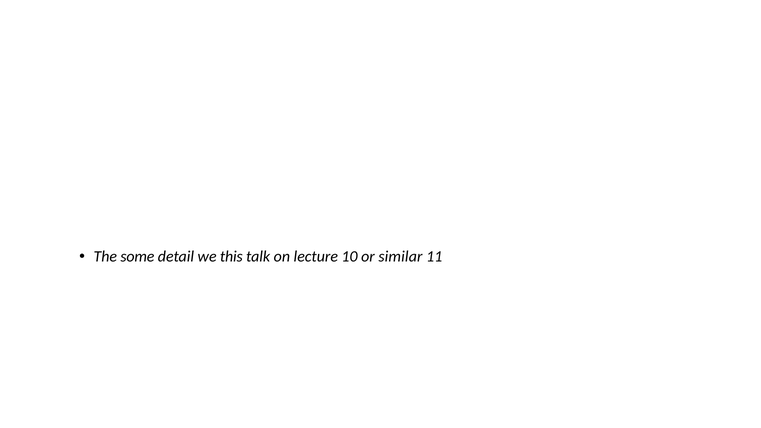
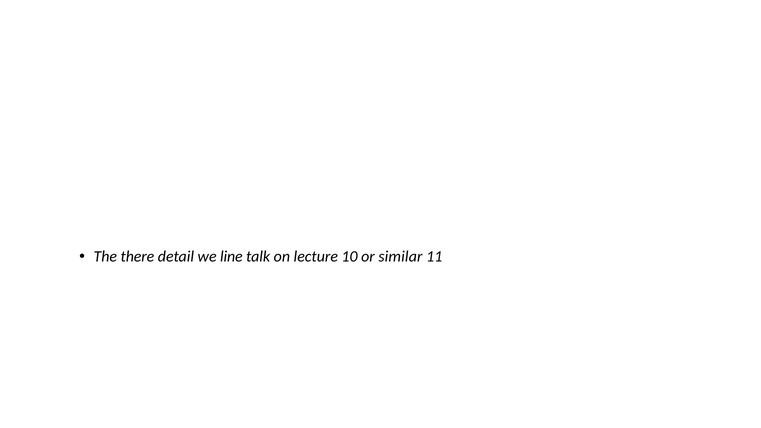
some: some -> there (137, 256)
this: this -> line (231, 256)
